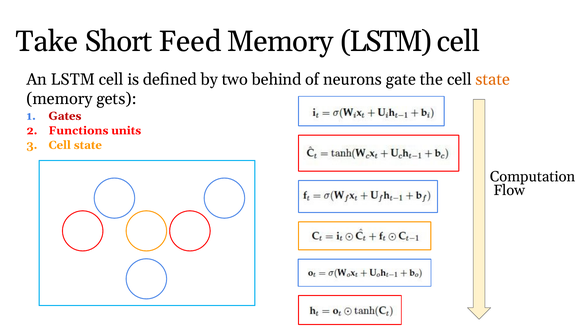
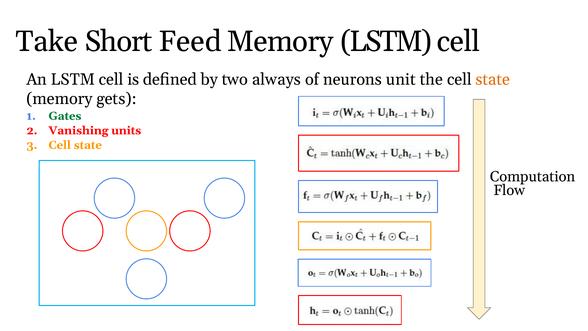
behind: behind -> always (277, 79)
gate: gate -> unit (401, 79)
Gates colour: red -> green (65, 116)
Functions: Functions -> Vanishing (78, 130)
